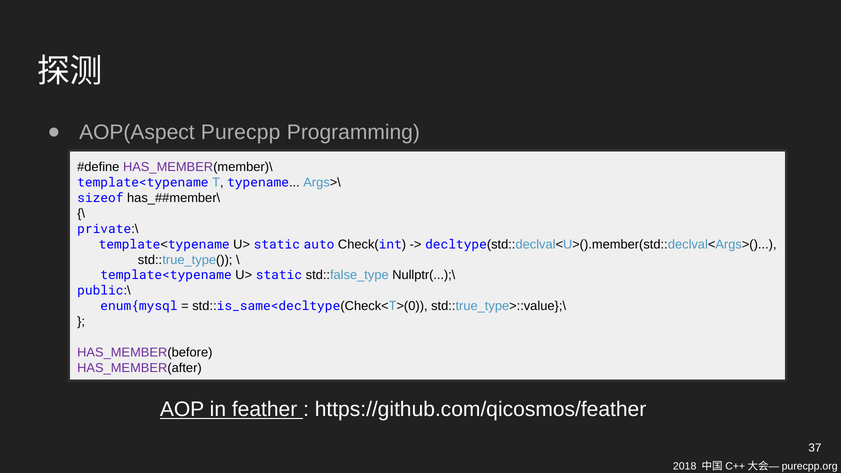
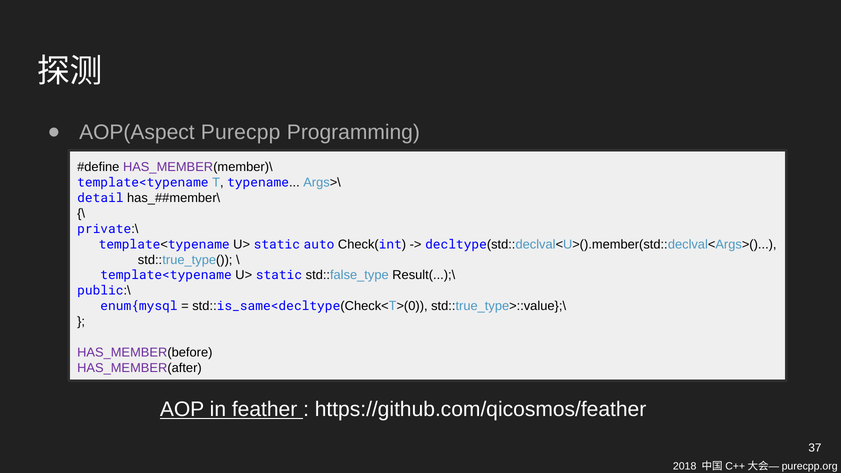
sizeof: sizeof -> detail (100, 198)
Nullptr(...);\: Nullptr(...);\ -> Result(...);\ (424, 275)
